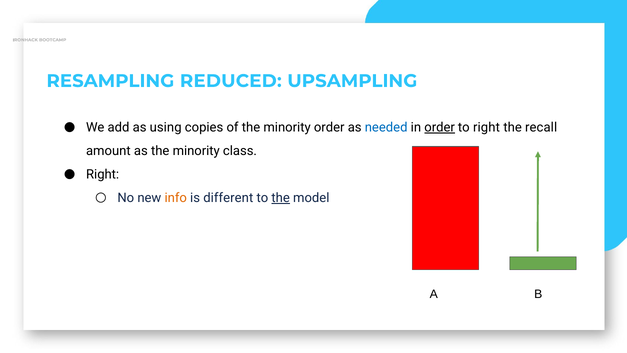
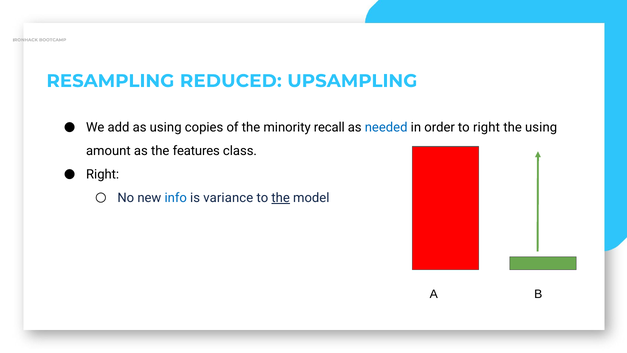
minority order: order -> recall (329, 127)
order underline: present -> none (440, 127)
the recall: recall -> using (541, 127)
as the minority: minority -> features (196, 151)
info colour: orange -> blue (176, 198)
different: different -> variance (228, 198)
